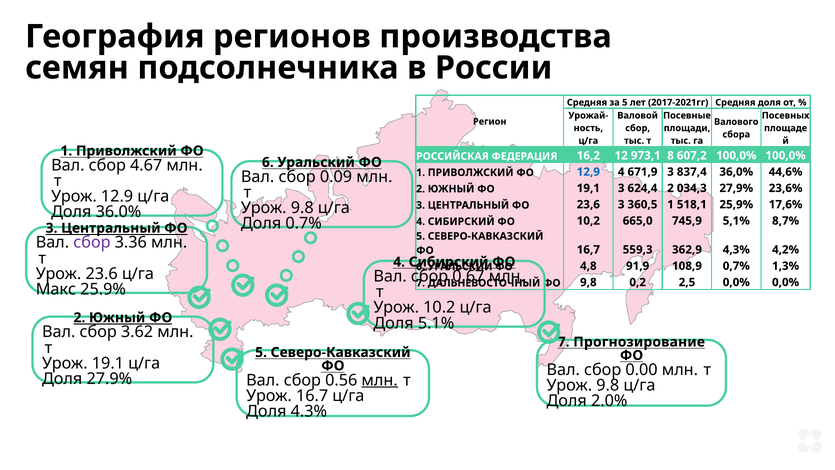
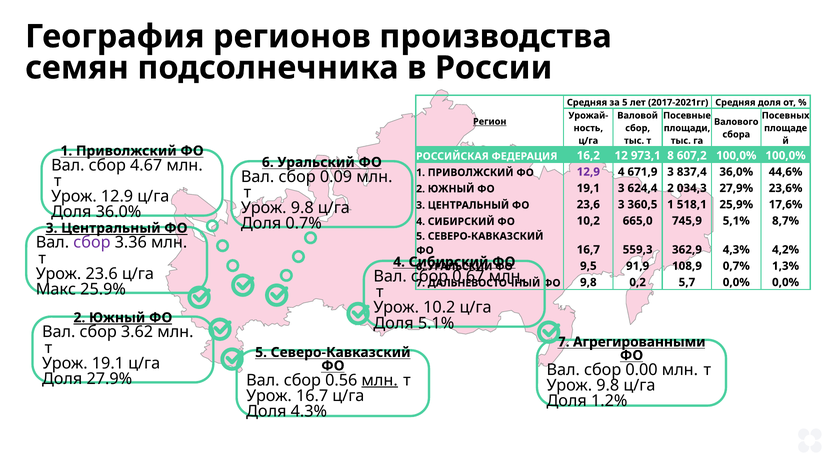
Регион underline: none -> present (490, 122)
12,9 colour: blue -> purple (588, 172)
4,8: 4,8 -> 9,5 (588, 266)
2,5: 2,5 -> 5,7 (687, 282)
Прогнозирование: Прогнозирование -> Агрегированными (639, 342)
2.0%: 2.0% -> 1.2% (609, 401)
